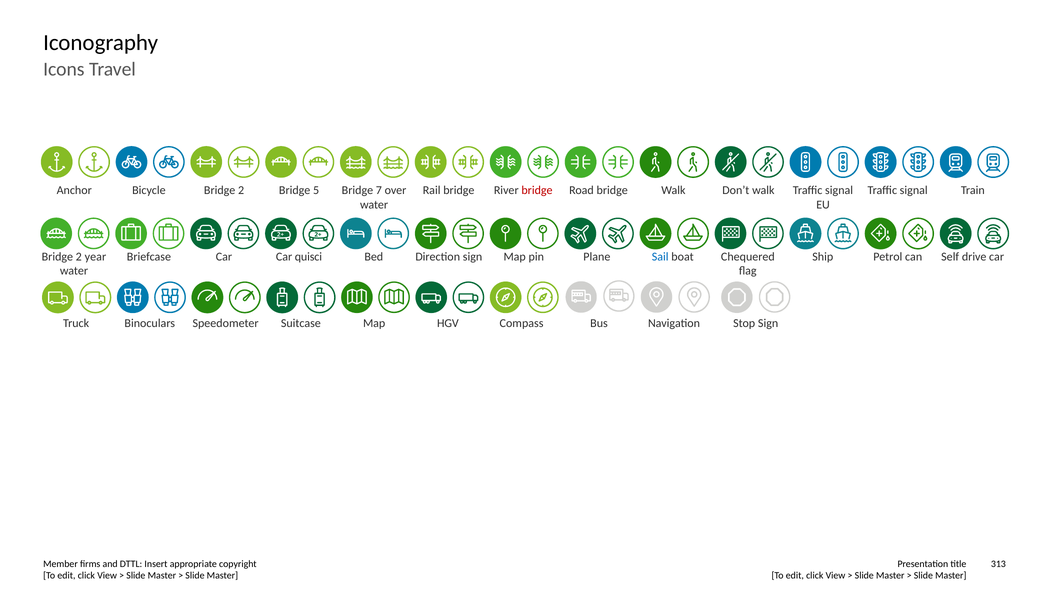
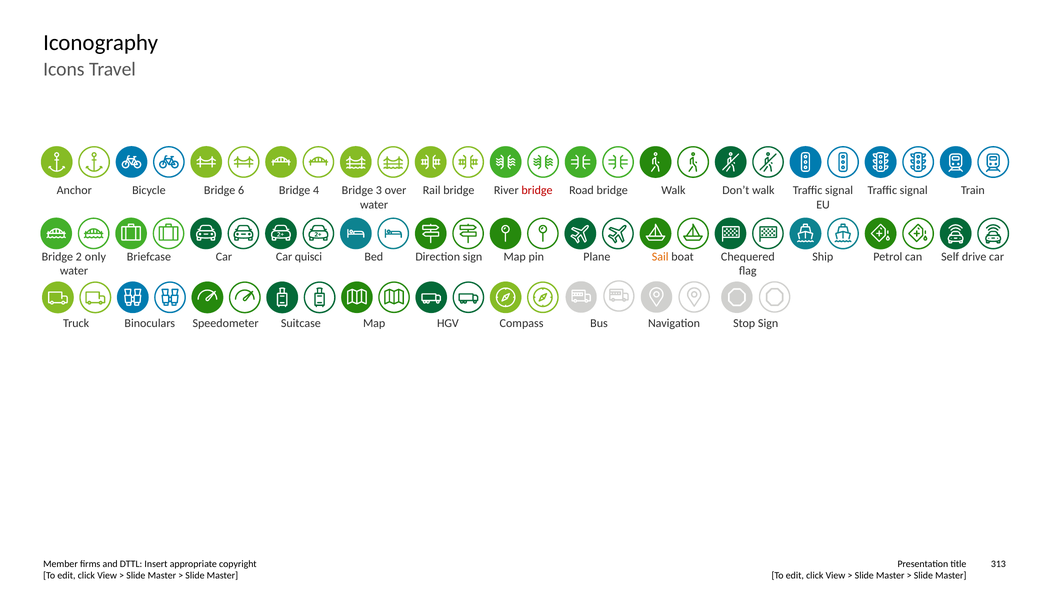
Bicycle Bridge 2: 2 -> 6 (241, 190)
5: 5 -> 4 (316, 190)
7: 7 -> 3 (379, 190)
year: year -> only (95, 257)
Sail colour: blue -> orange (660, 257)
